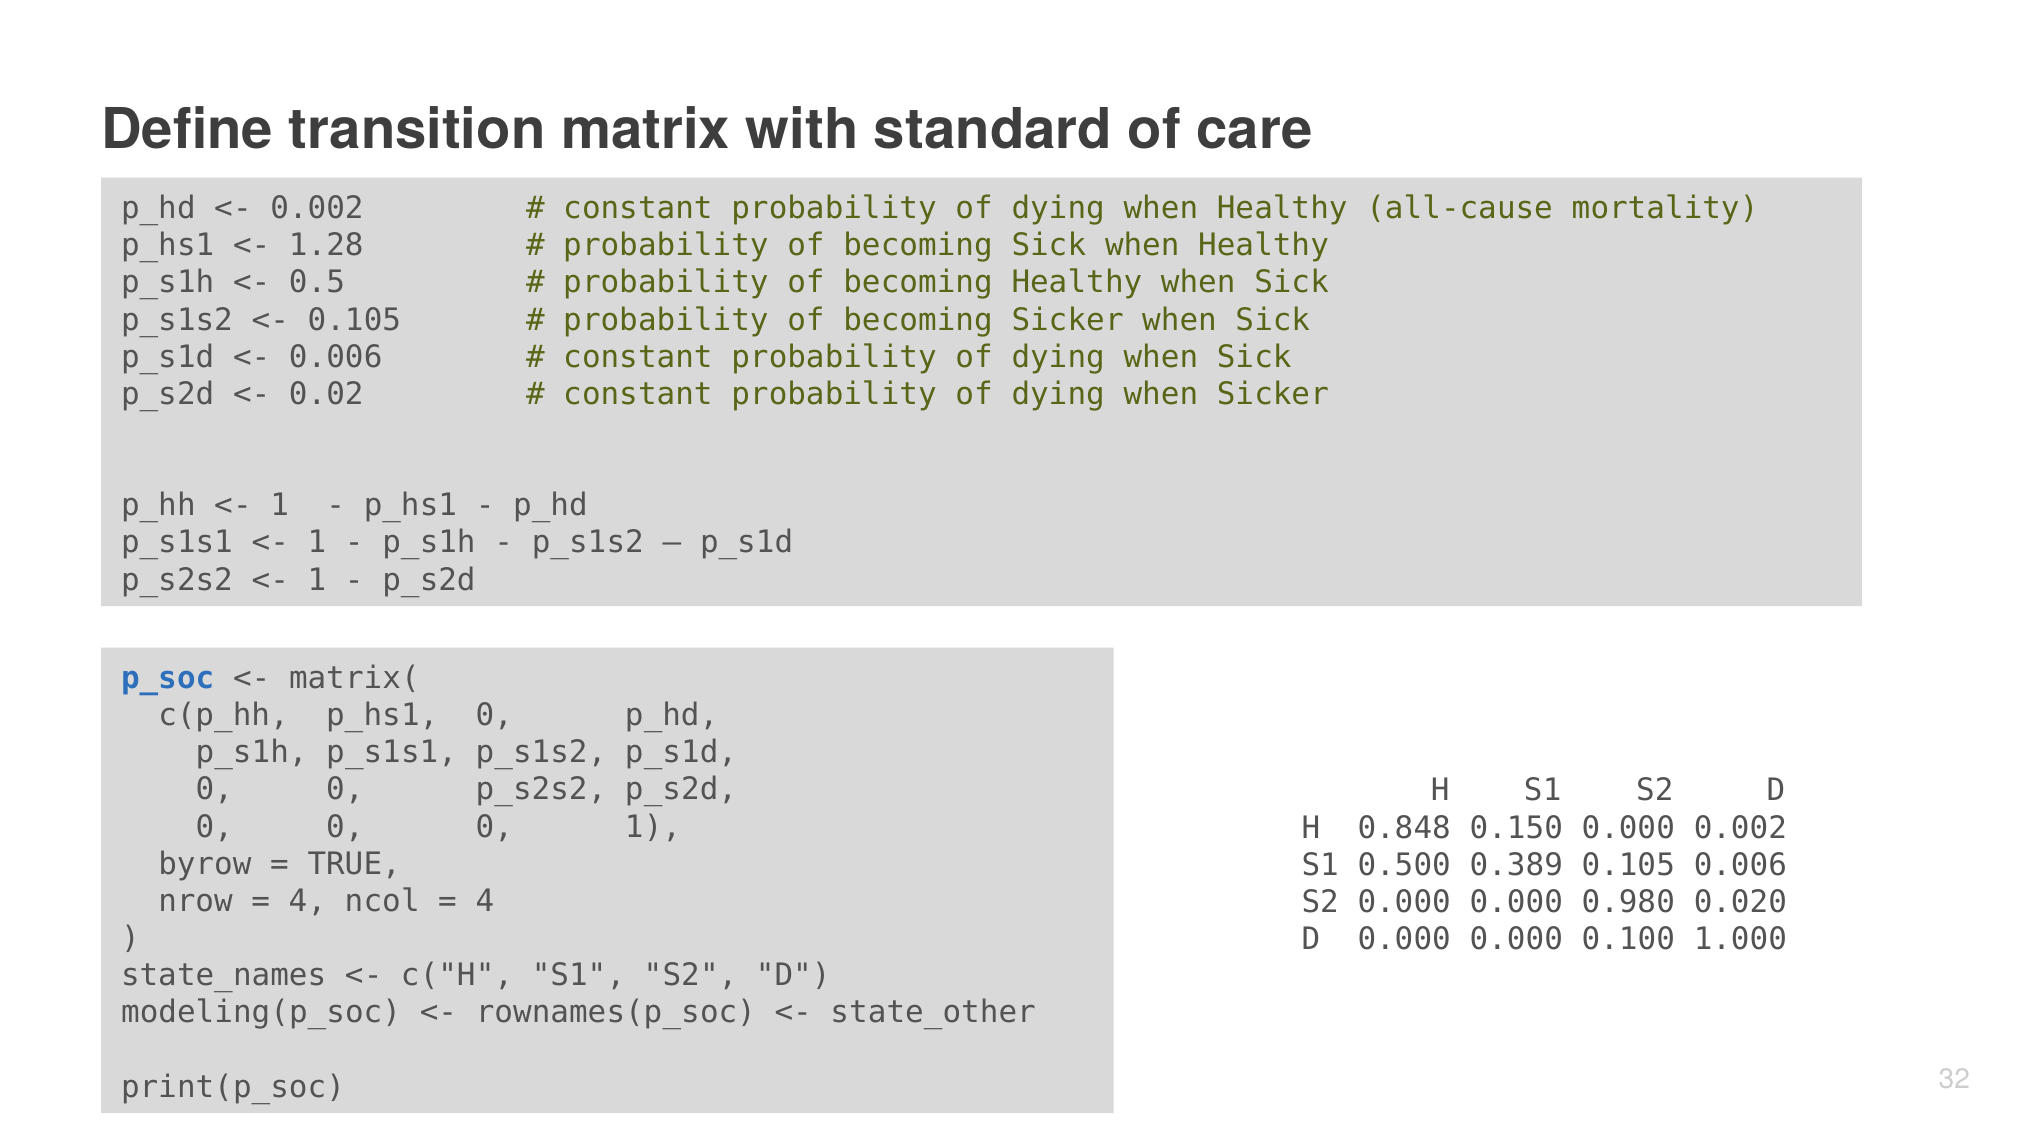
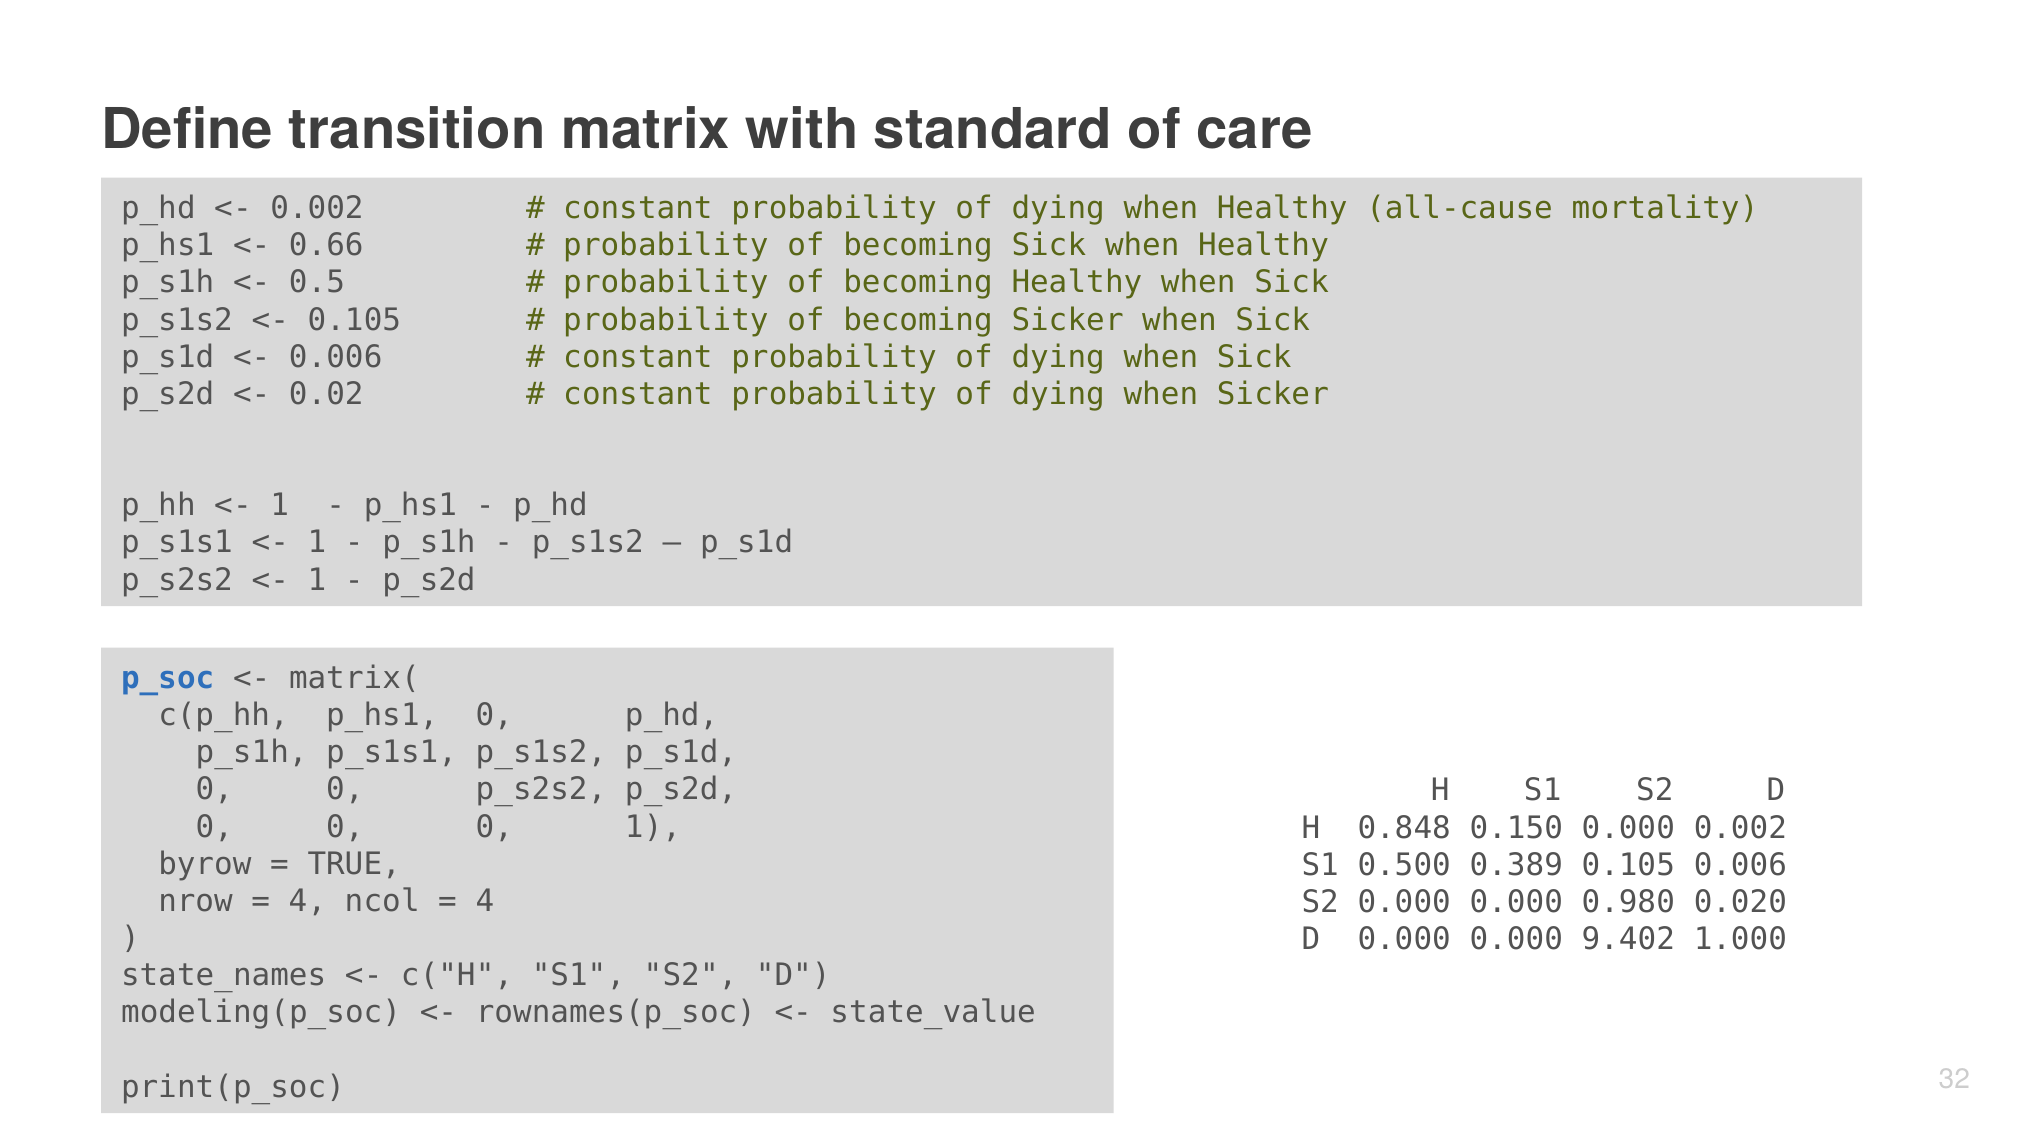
1.28: 1.28 -> 0.66 (326, 246)
0.100: 0.100 -> 9.402 (1628, 939)
state_other: state_other -> state_value (933, 1013)
